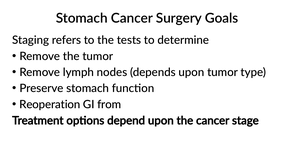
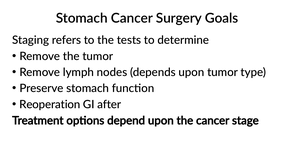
from: from -> after (109, 104)
